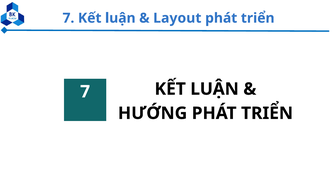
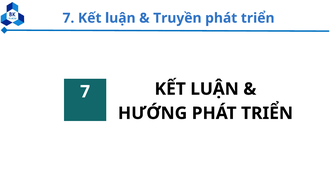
Layout: Layout -> Truyền (177, 18)
